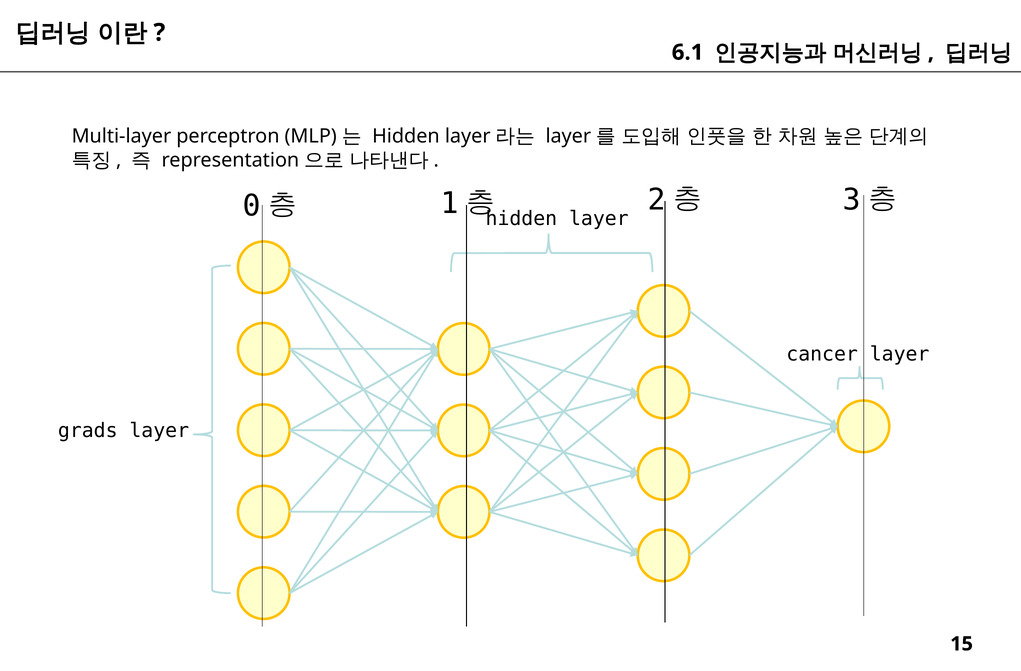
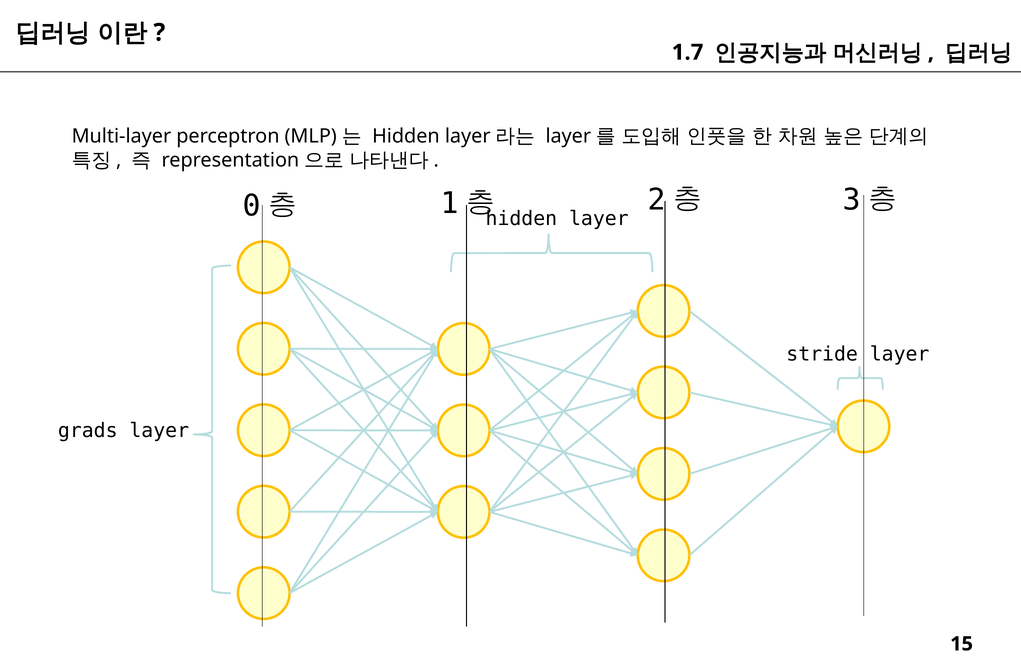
6.1: 6.1 -> 1.7 (688, 52)
cancer: cancer -> stride (822, 354)
